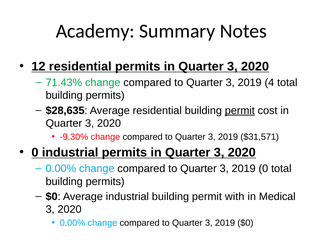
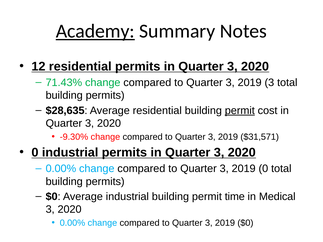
Academy underline: none -> present (95, 31)
2019 4: 4 -> 3 (269, 83)
with: with -> time (235, 197)
